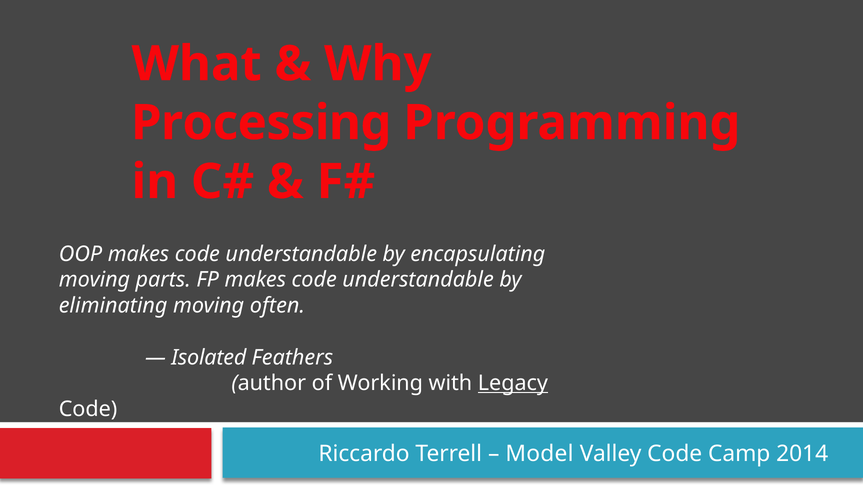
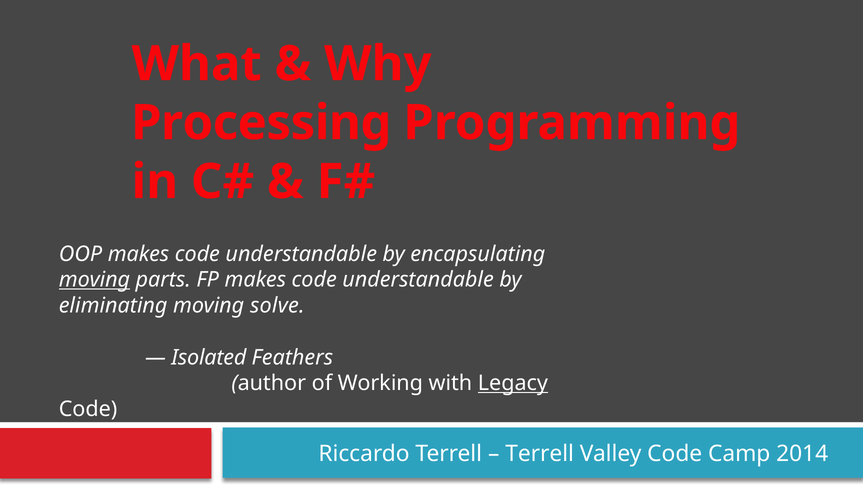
moving underline: none -> present (94, 280)
often: often -> solve (277, 306)
Model: Model -> Terrell (540, 454)
